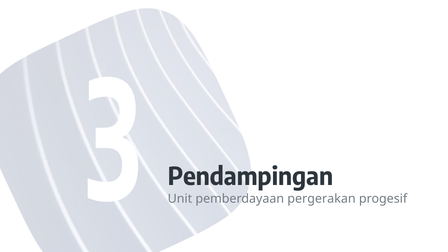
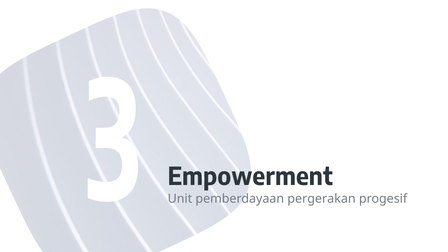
Pendampingan: Pendampingan -> Empowerment (250, 177)
